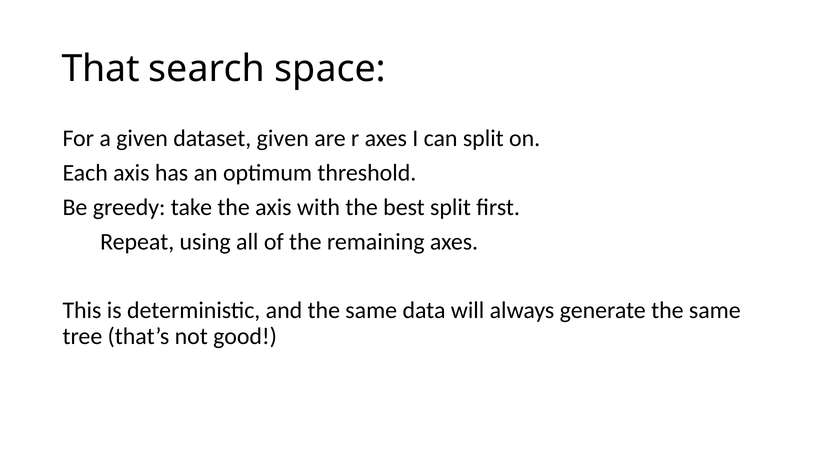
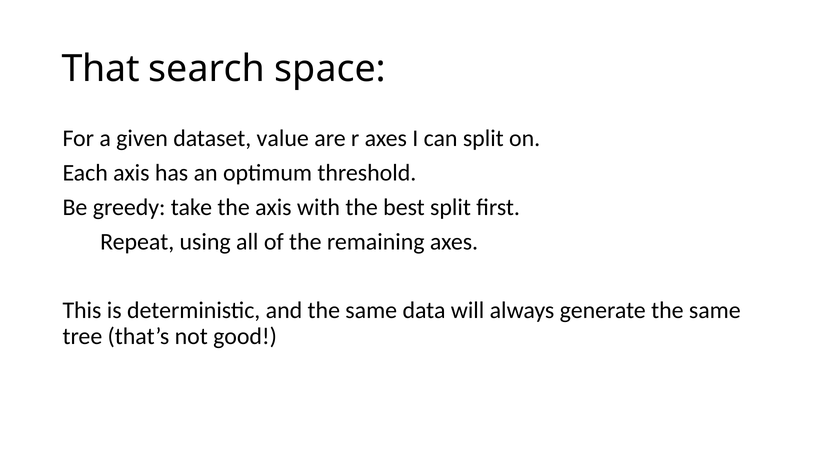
dataset given: given -> value (283, 139)
